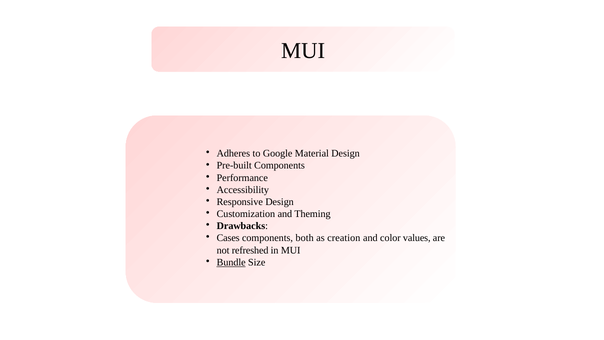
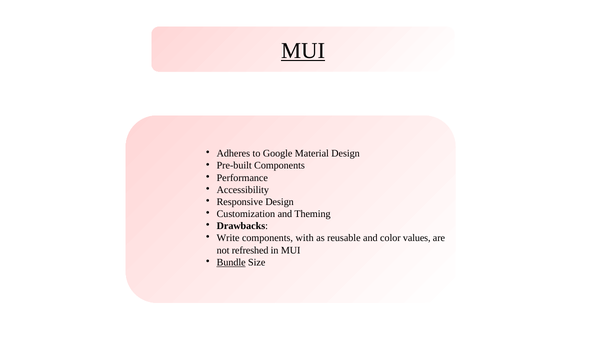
MUI underline: none -> present (303, 51)
Cases: Cases -> Write (228, 238)
both: both -> with (305, 238)
creation: creation -> reusable (344, 238)
